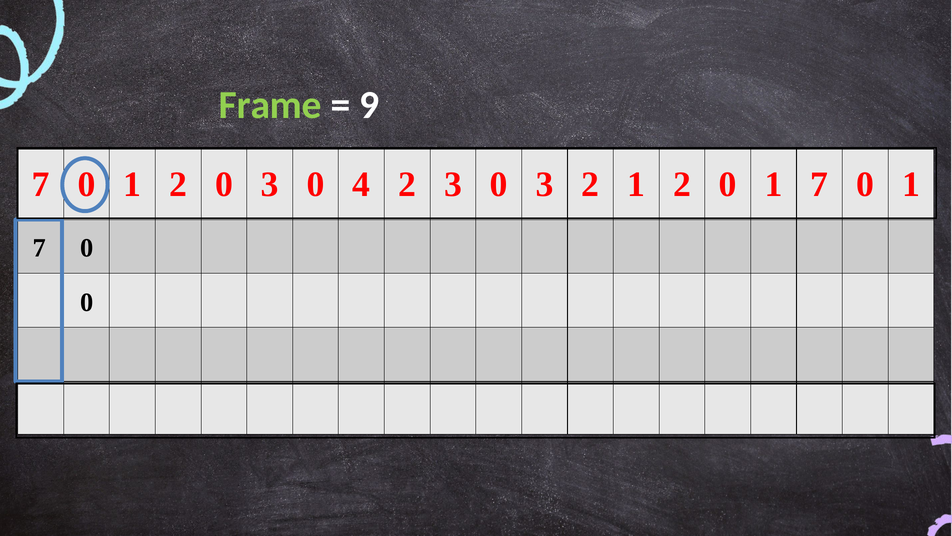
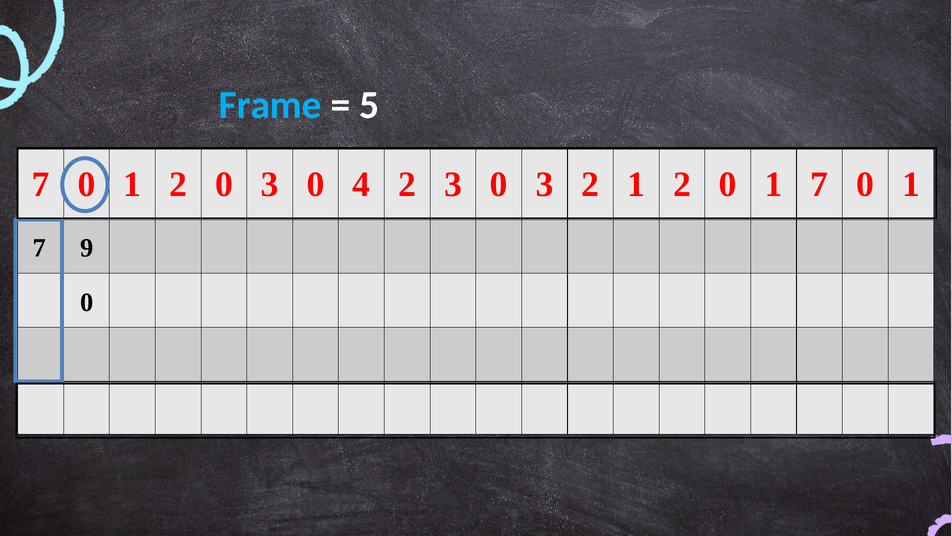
Frame colour: light green -> light blue (270, 105)
9: 9 -> 5 (369, 105)
0: 0 -> 9 (87, 248)
